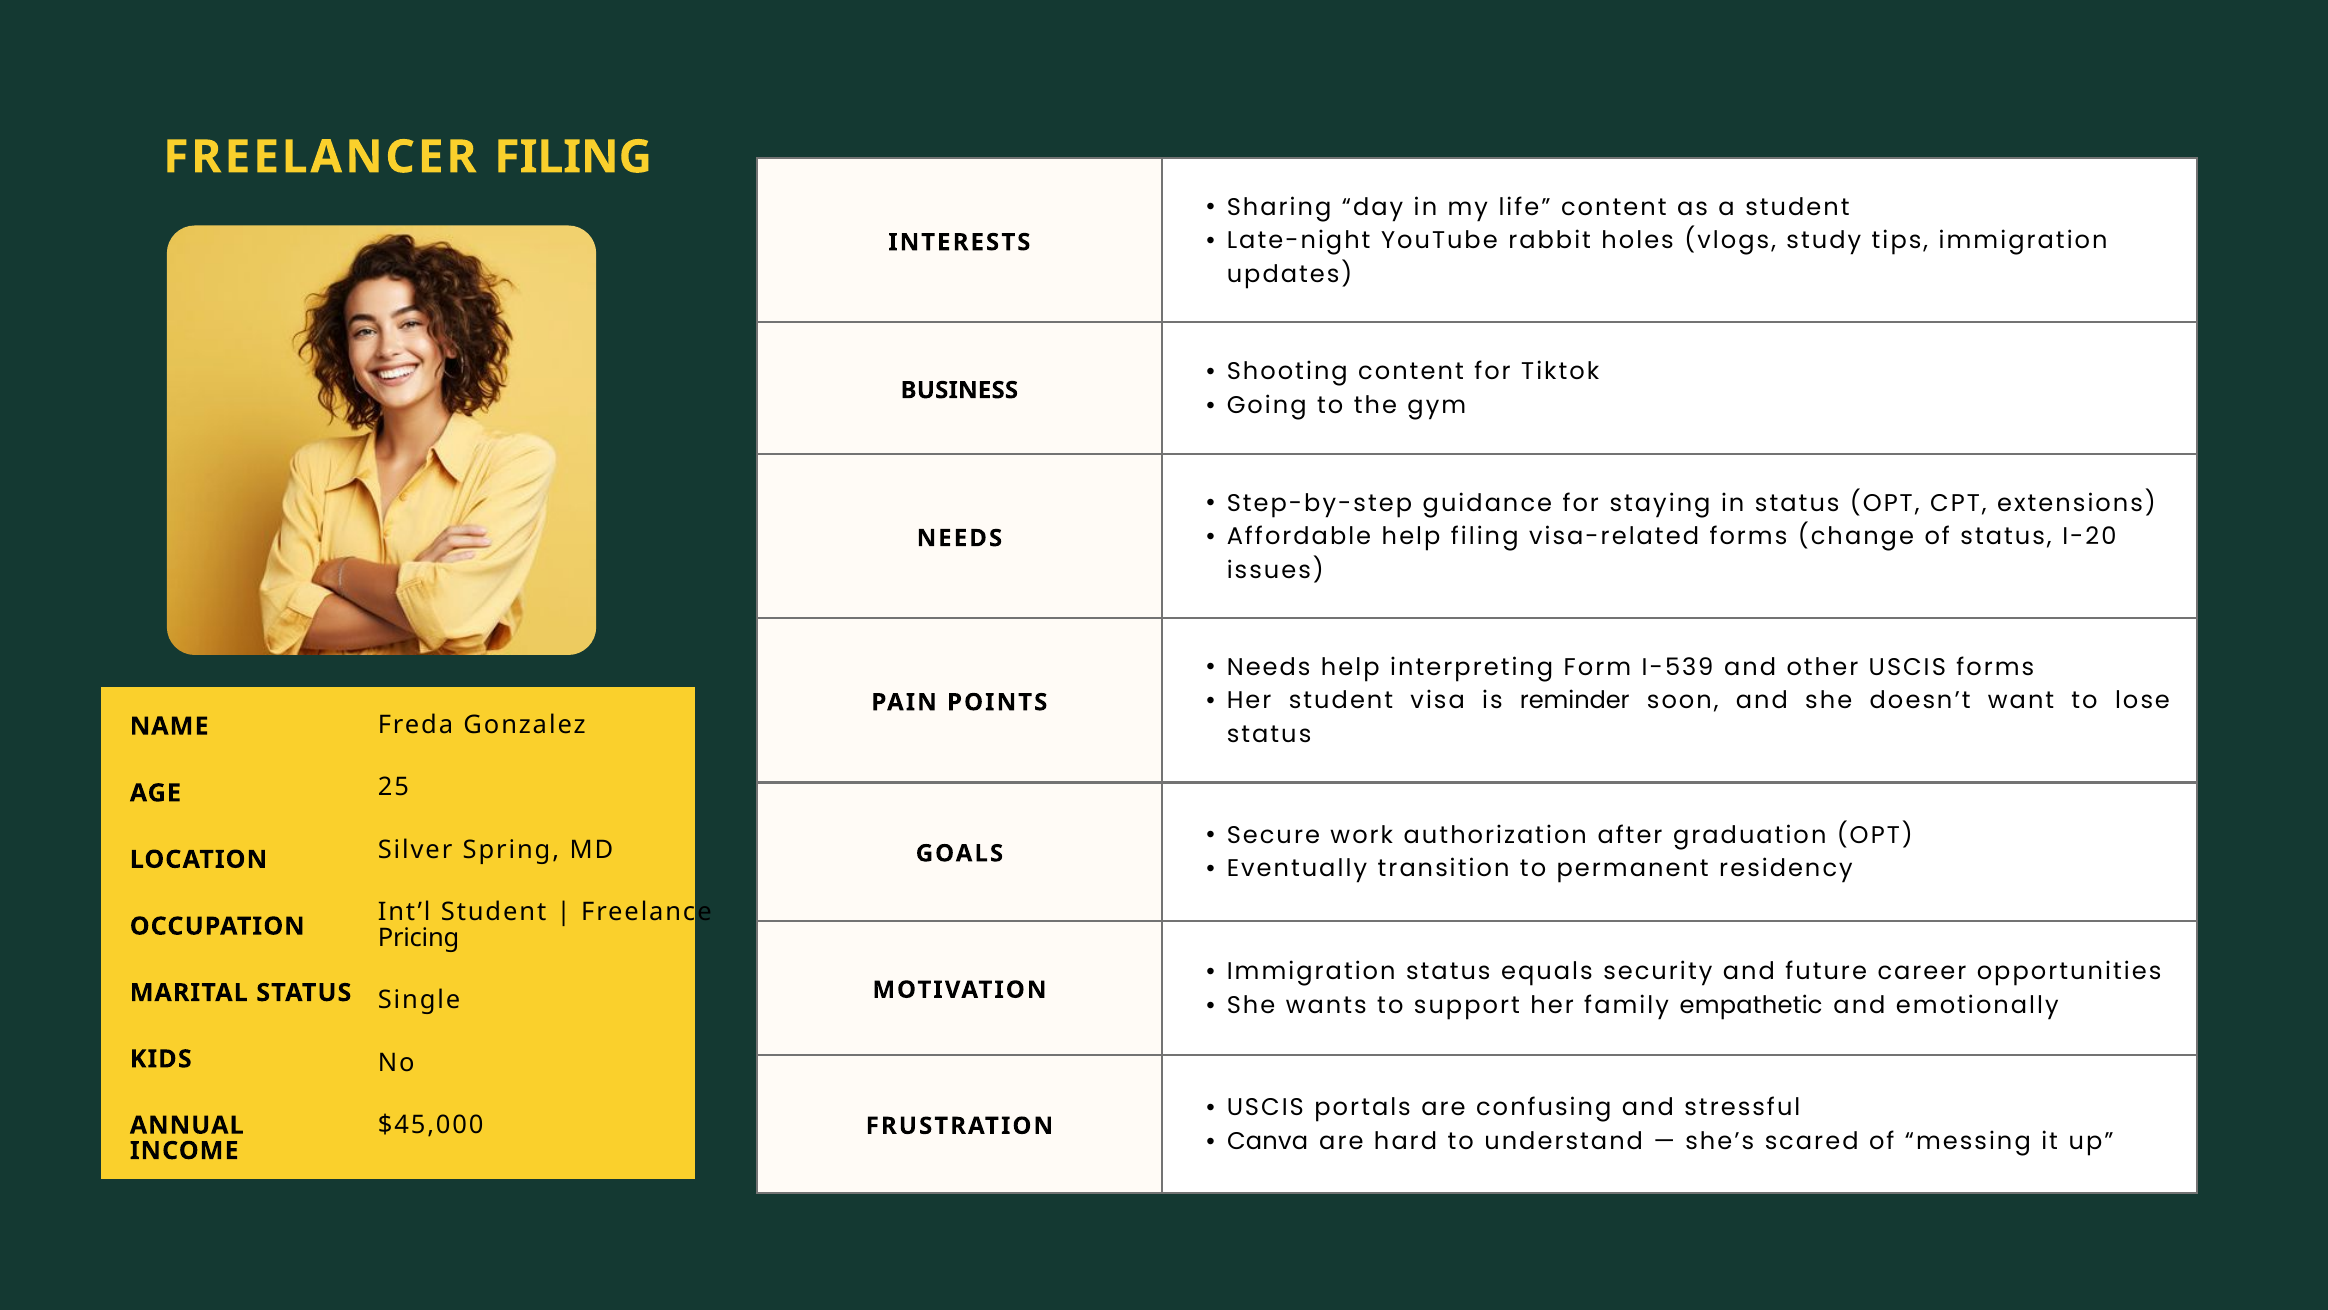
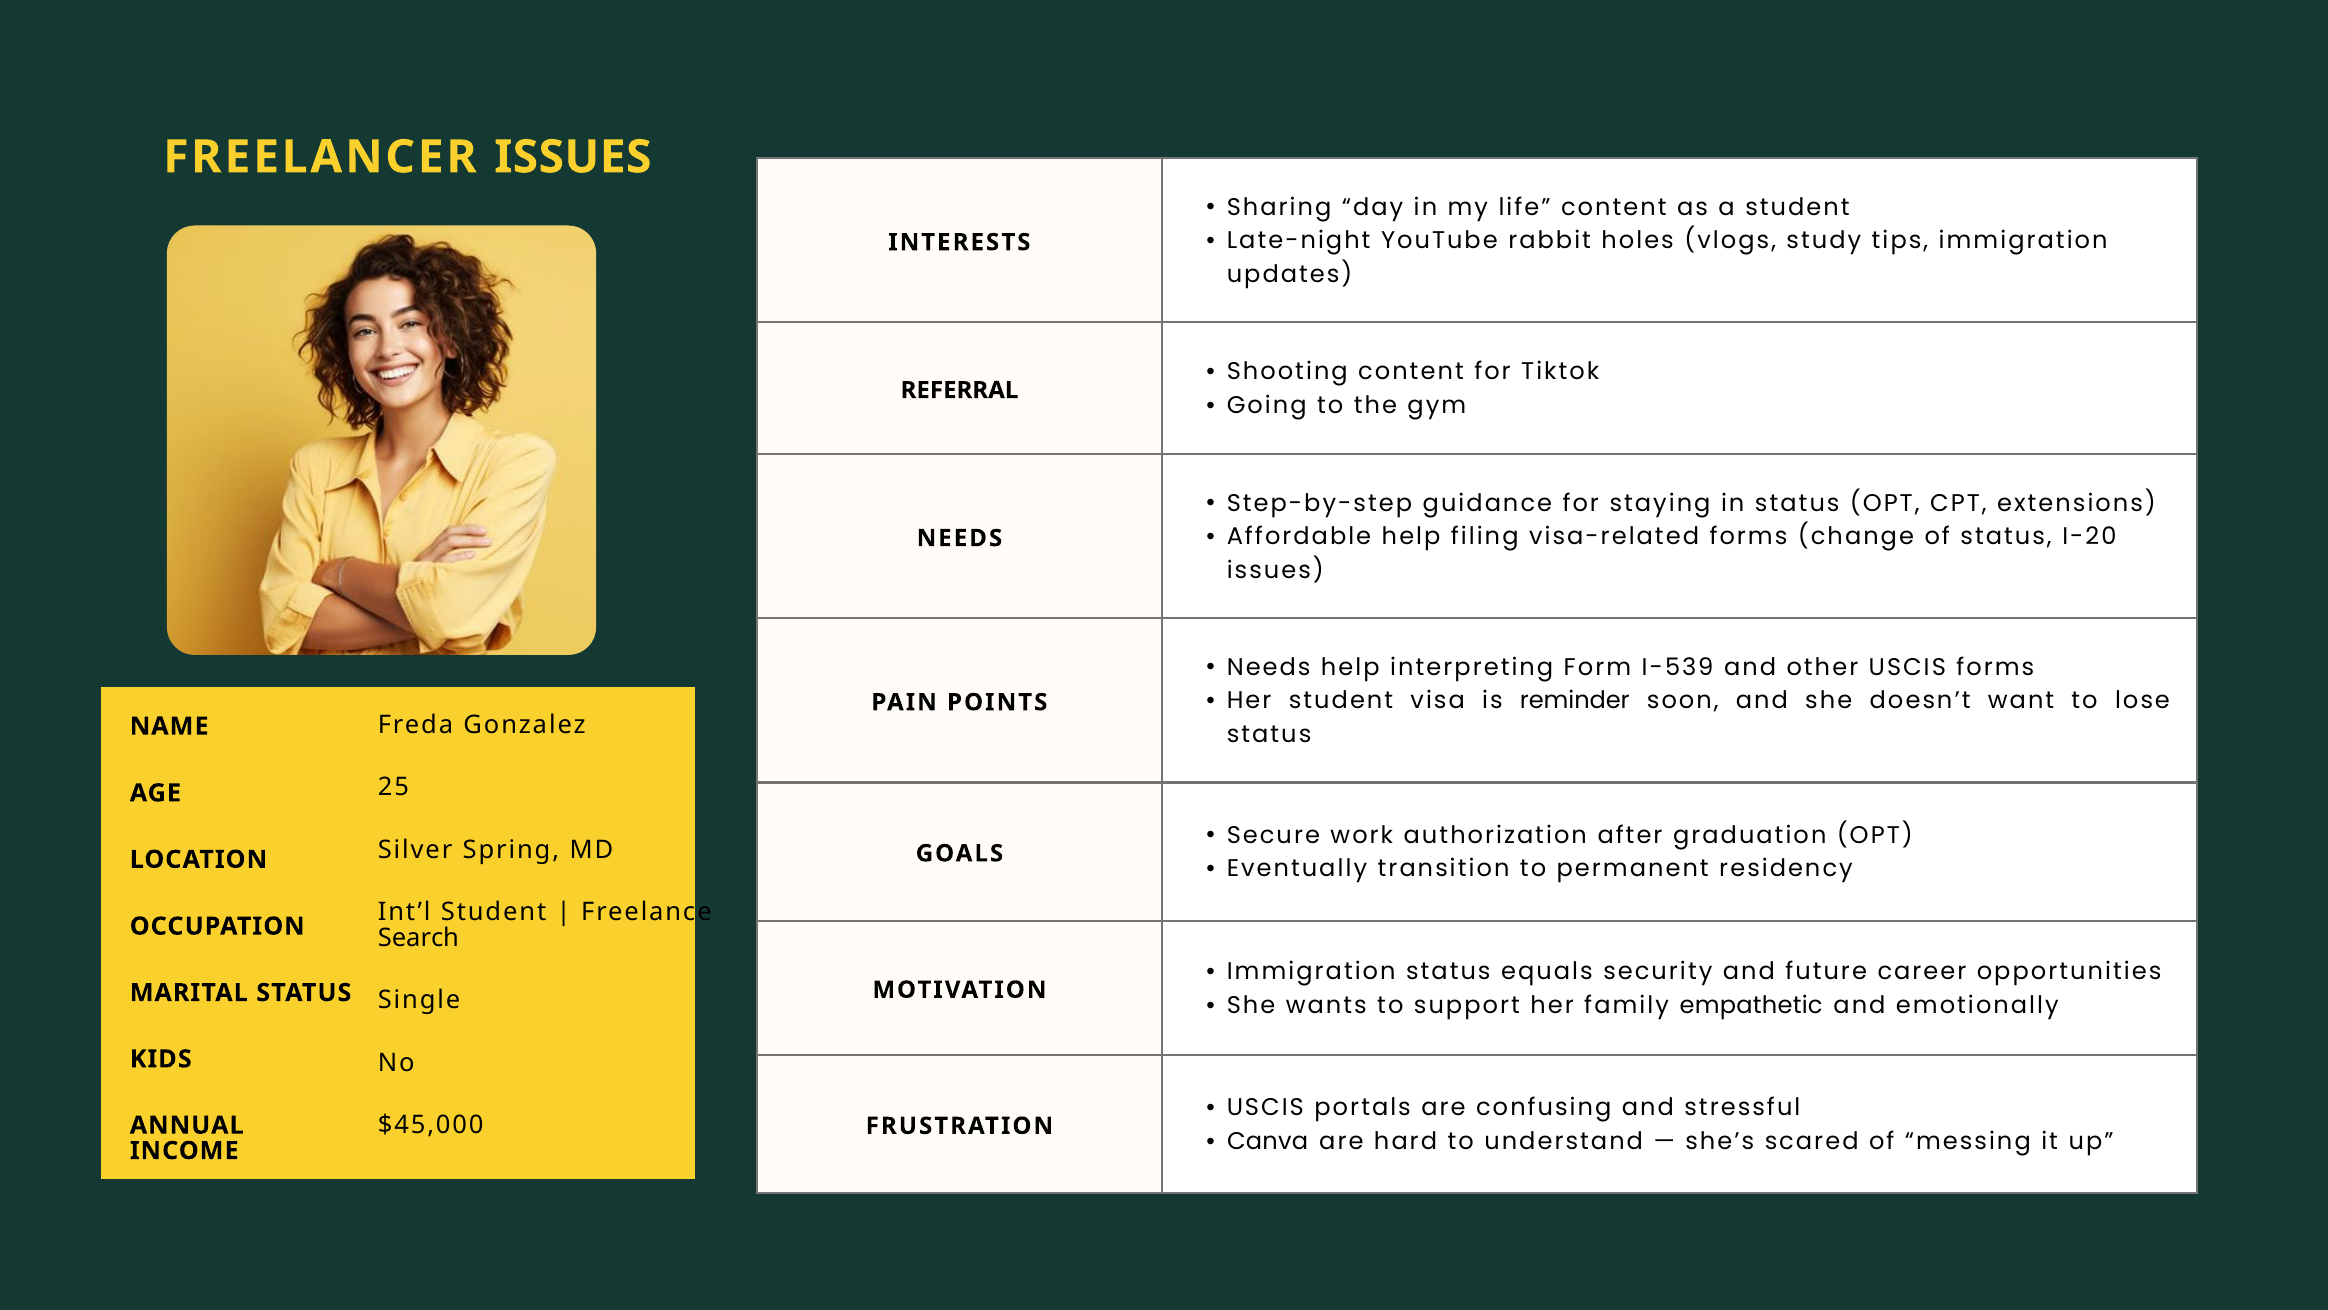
FREELANCER FILING: FILING -> ISSUES (573, 157)
BUSINESS: BUSINESS -> REFERRAL (959, 390)
Pricing: Pricing -> Search (418, 938)
